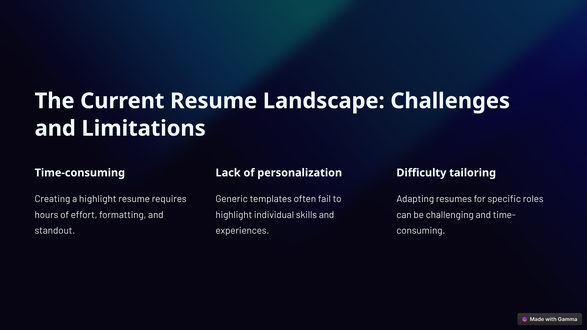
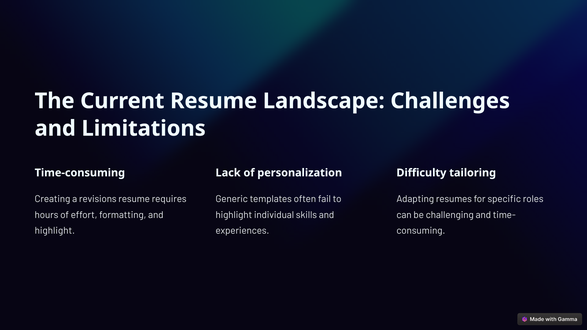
a highlight: highlight -> revisions (98, 199)
standout: standout -> highlight (55, 231)
